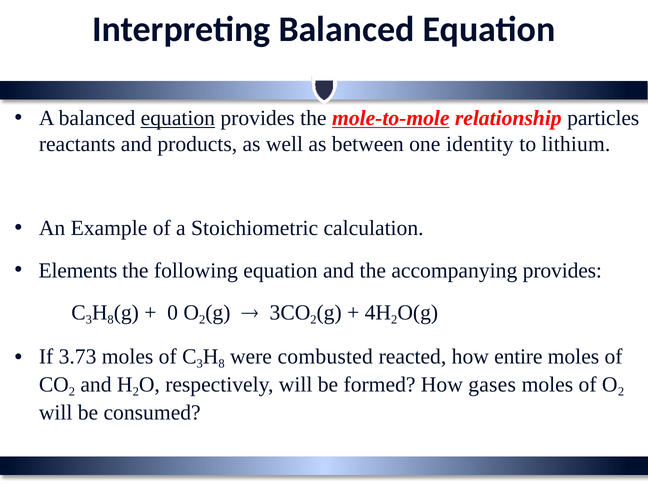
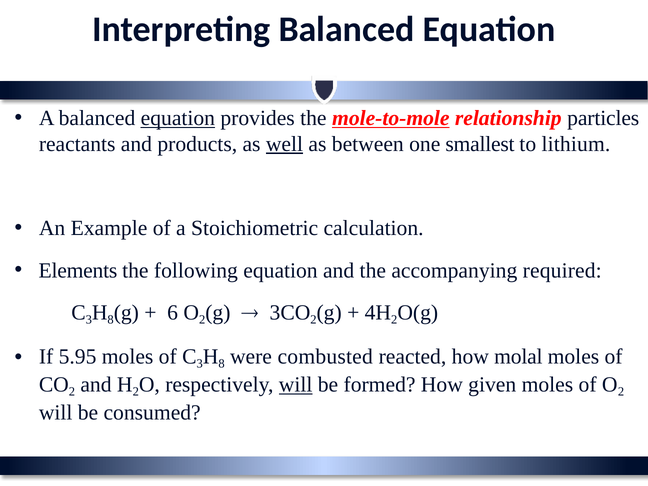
well underline: none -> present (284, 144)
identity: identity -> smallest (480, 144)
accompanying provides: provides -> required (562, 270)
0: 0 -> 6 (173, 313)
3.73: 3.73 -> 5.95 (78, 357)
entire: entire -> molal (518, 357)
will underline: none -> present (296, 385)
gases: gases -> given (492, 385)
